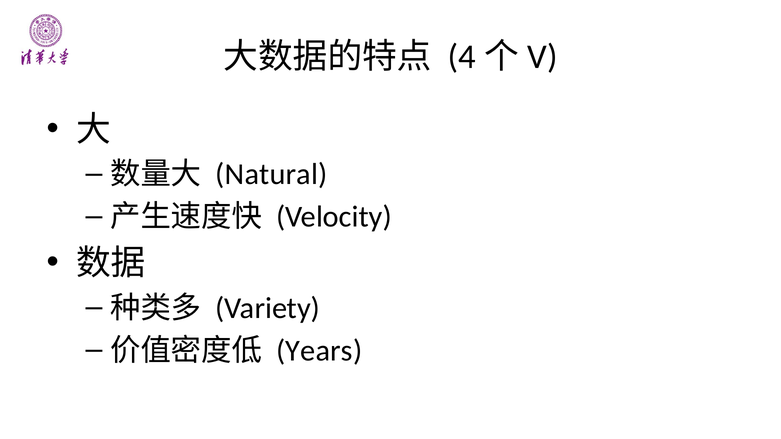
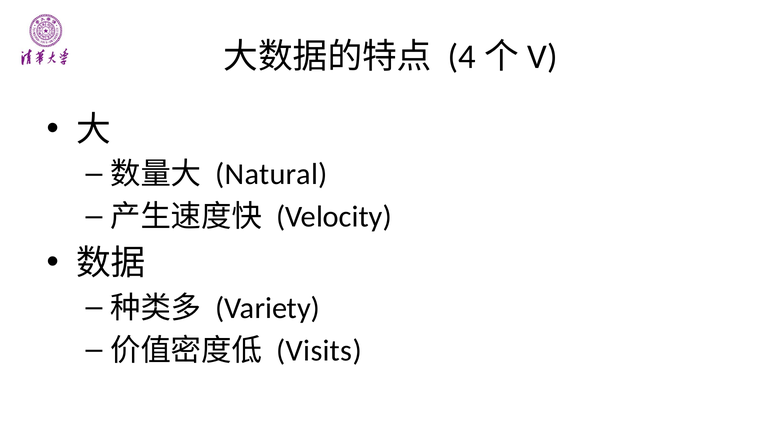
Years: Years -> Visits (319, 351)
